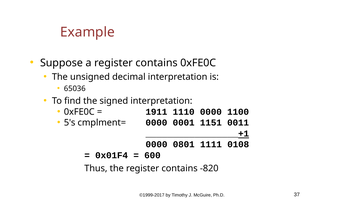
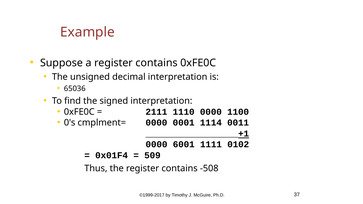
1911: 1911 -> 2111 (156, 112)
5's: 5's -> 0's (70, 123)
1151: 1151 -> 1114 (211, 123)
0801: 0801 -> 6001 (184, 145)
0108: 0108 -> 0102 (238, 145)
600: 600 -> 509 (152, 155)
-820: -820 -> -508 (209, 169)
